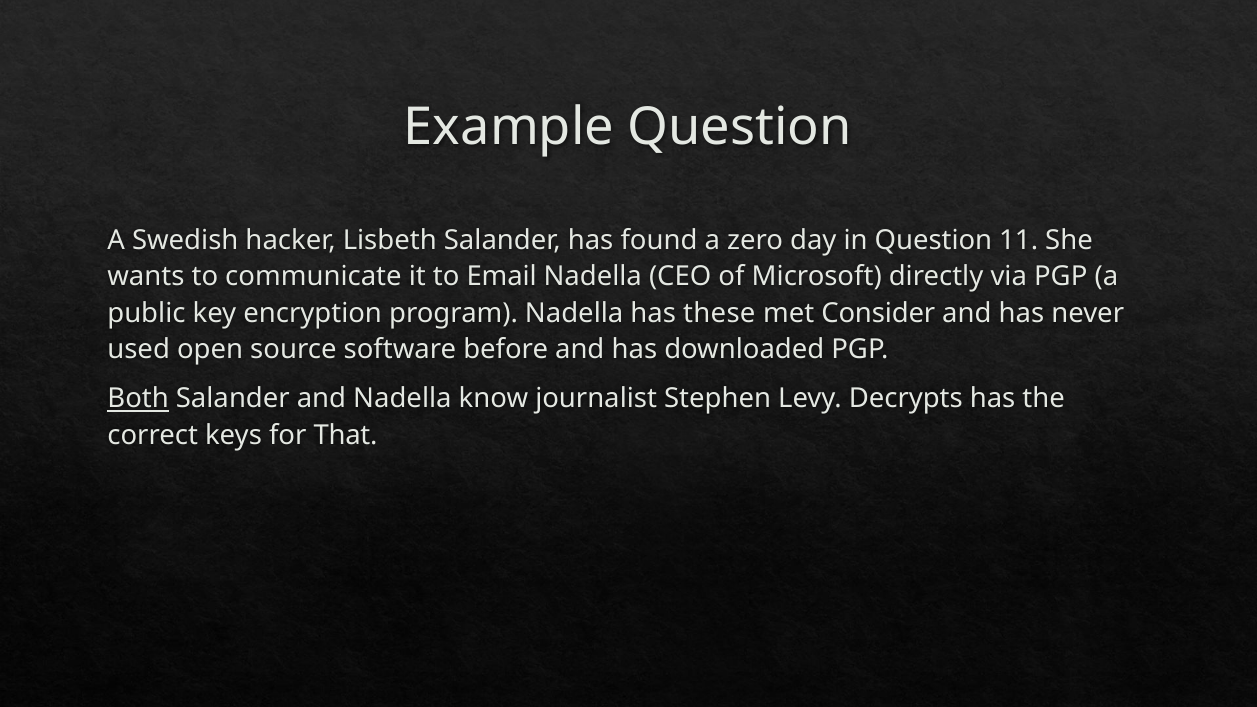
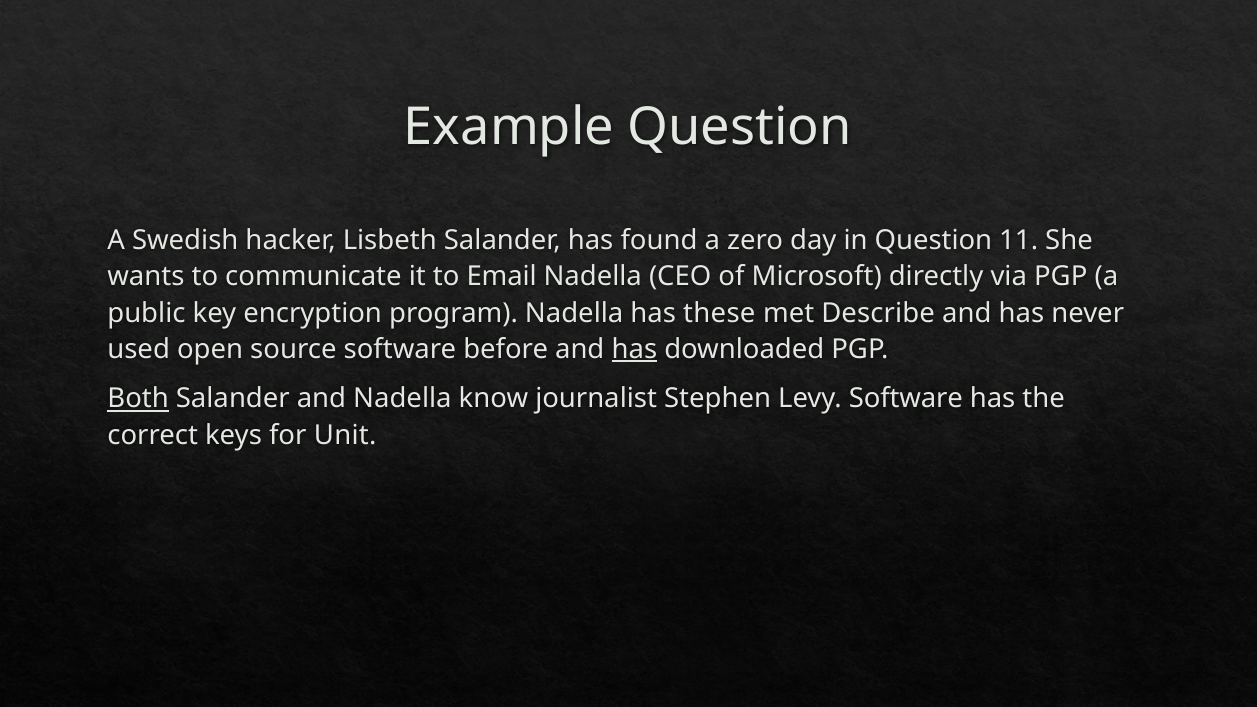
Consider: Consider -> Describe (878, 313)
has underline: none -> present (634, 349)
Levy Decrypts: Decrypts -> Software (906, 399)
That: That -> Unit (345, 435)
